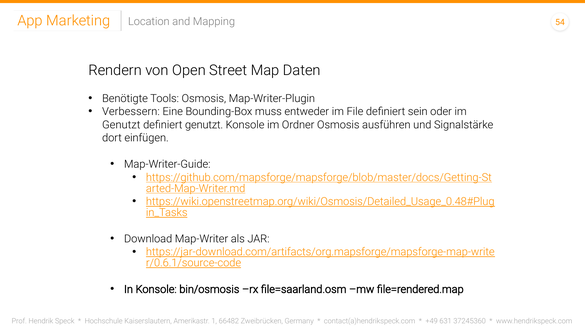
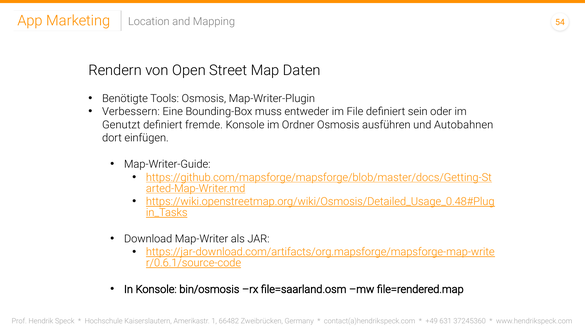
definiert genutzt: genutzt -> fremde (204, 125)
Signalstärke: Signalstärke -> Autobahnen (464, 125)
